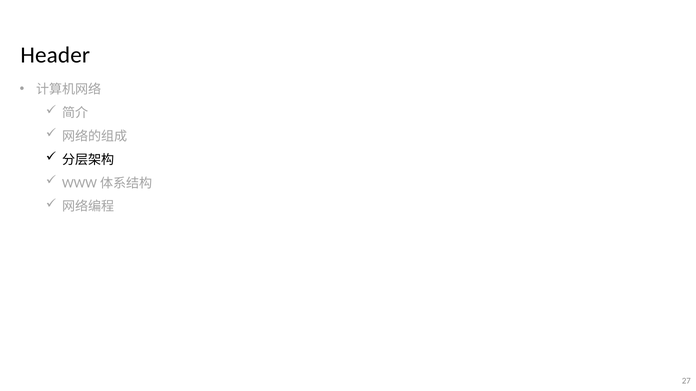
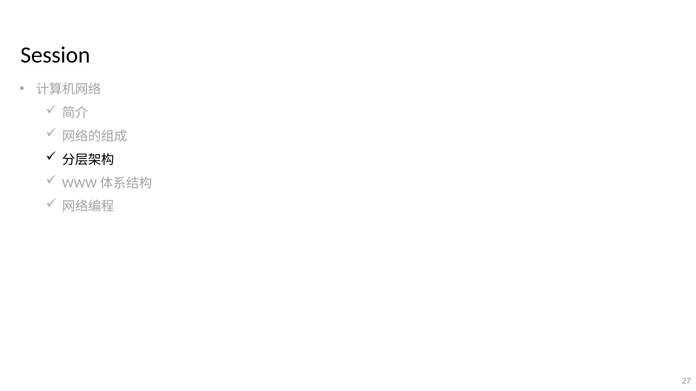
Header: Header -> Session (55, 55)
